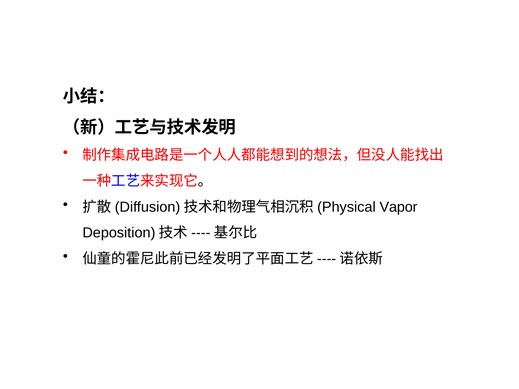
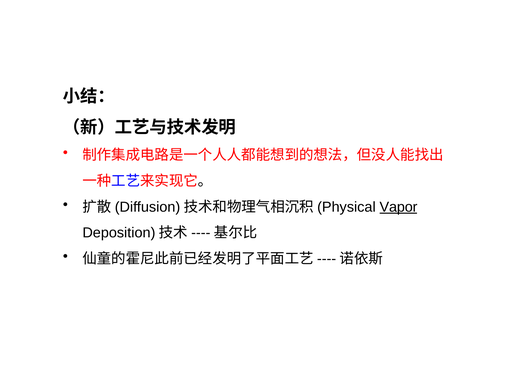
Vapor underline: none -> present (398, 207)
